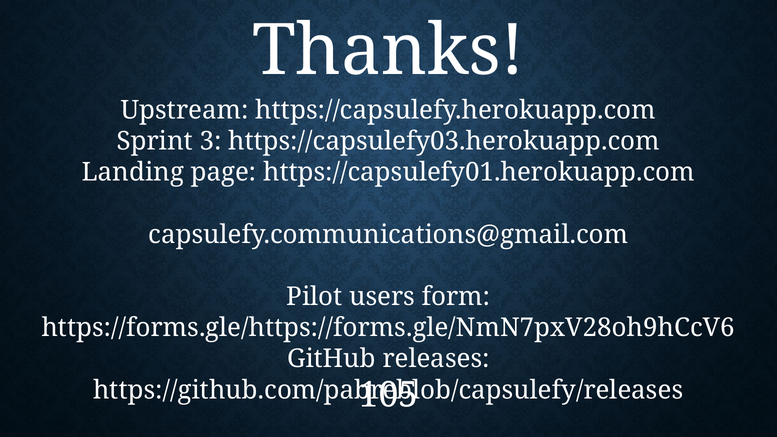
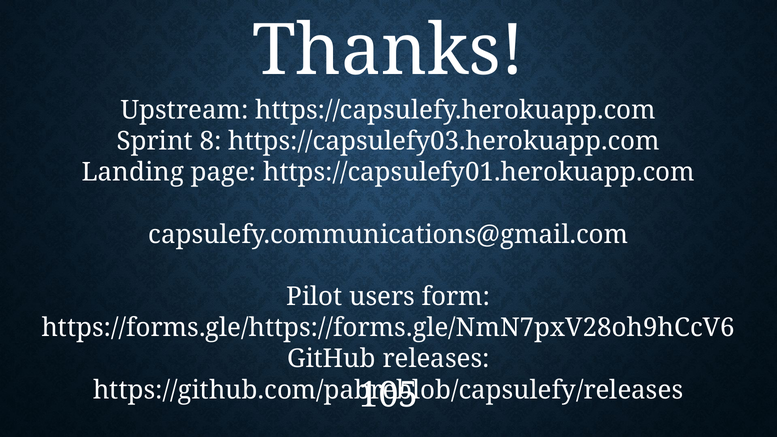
3: 3 -> 8 (211, 141)
